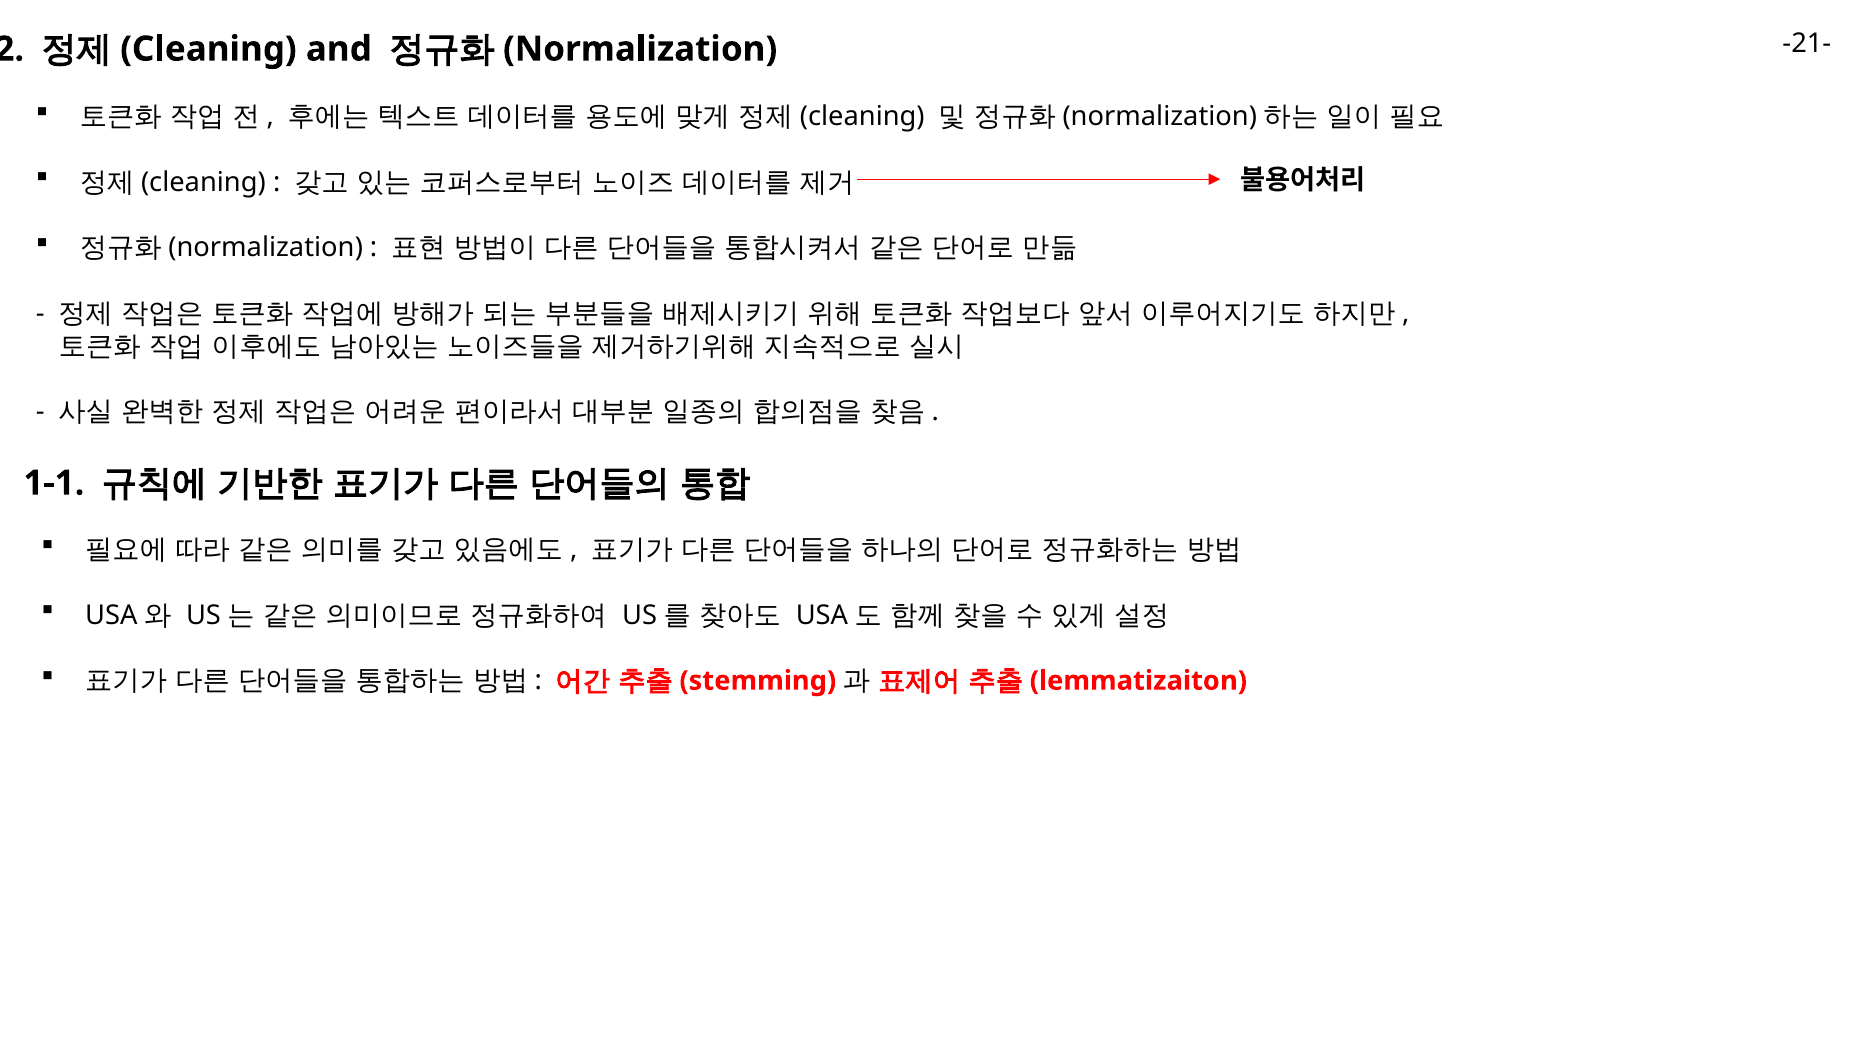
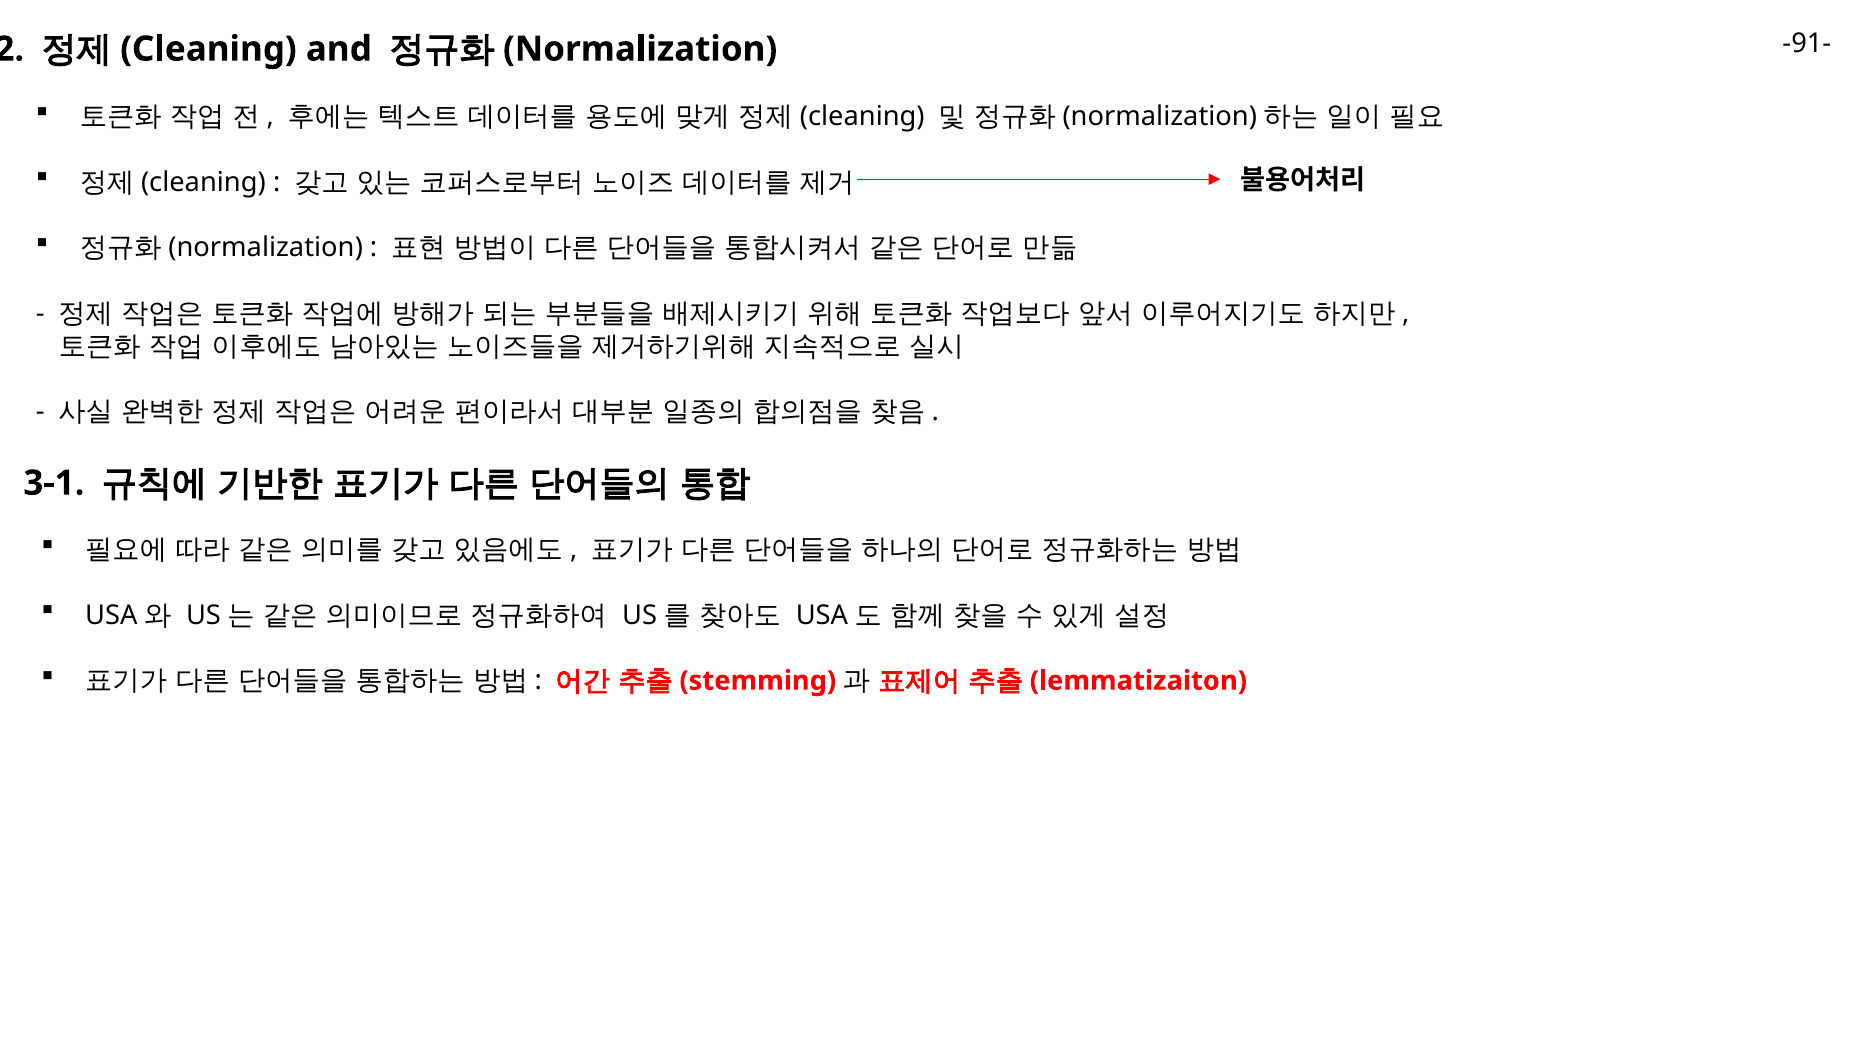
-21-: -21- -> -91- (1807, 44)
1-1: 1-1 -> 3-1 (54, 483)
